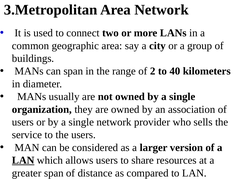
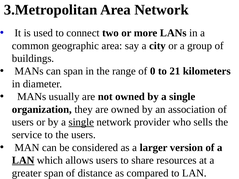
2: 2 -> 0 (153, 71)
40: 40 -> 21 (175, 71)
single underline: none -> present (81, 122)
